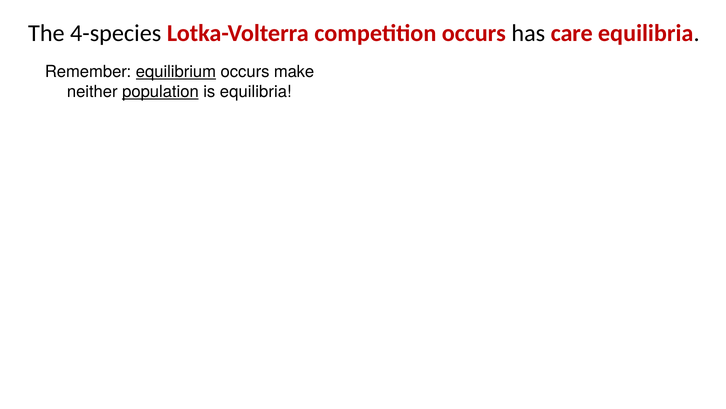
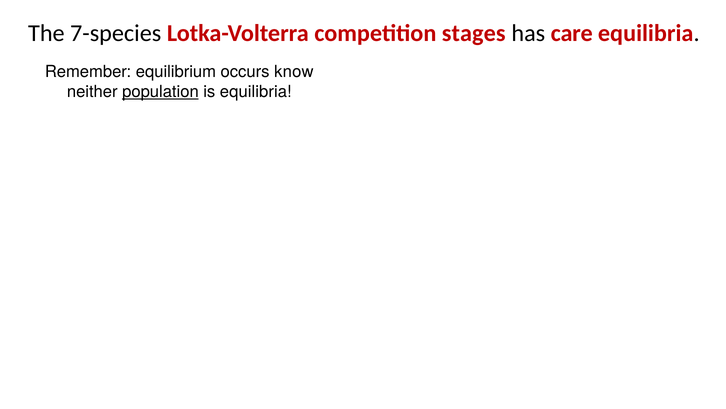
4-species: 4-species -> 7-species (116, 33)
competition occurs: occurs -> stages (474, 33)
equilibrium underline: present -> none (176, 72)
make: make -> know (294, 72)
